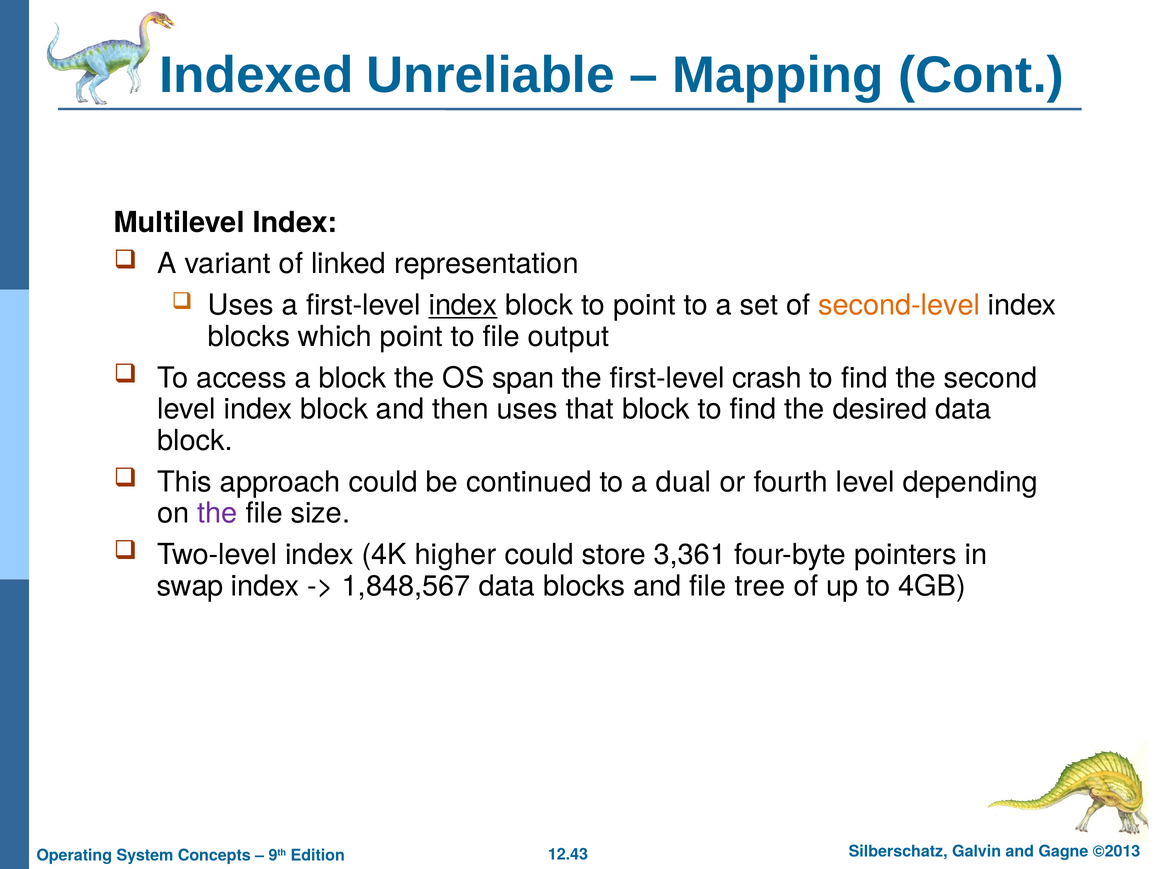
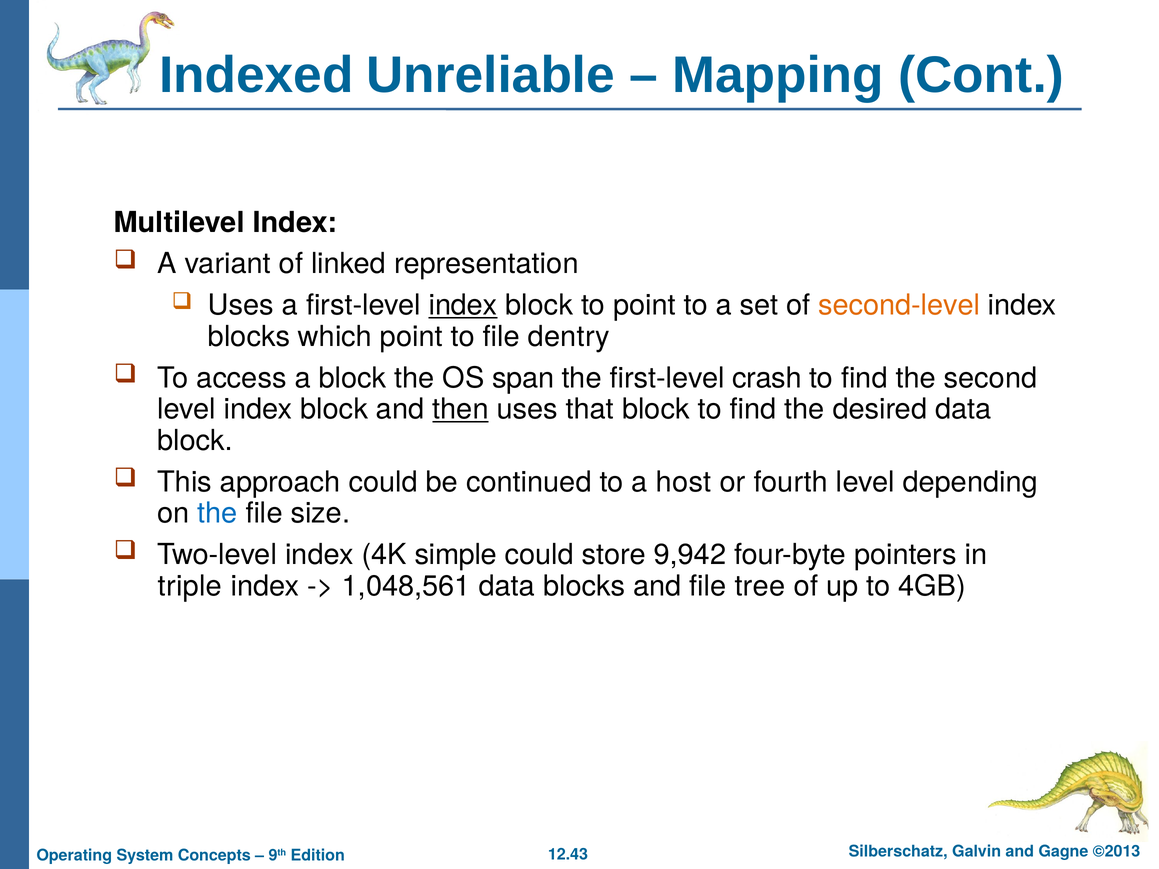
output: output -> dentry (569, 337)
then underline: none -> present (460, 409)
dual: dual -> host (684, 482)
the colour: purple -> blue (217, 513)
higher: higher -> simple (456, 555)
3,361: 3,361 -> 9,942 (690, 555)
swap: swap -> triple (190, 586)
1,848,567: 1,848,567 -> 1,048,561 (406, 586)
